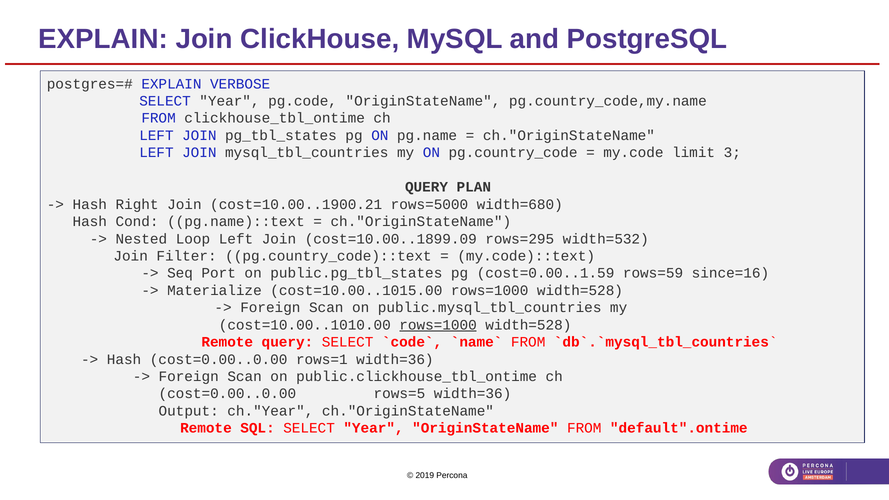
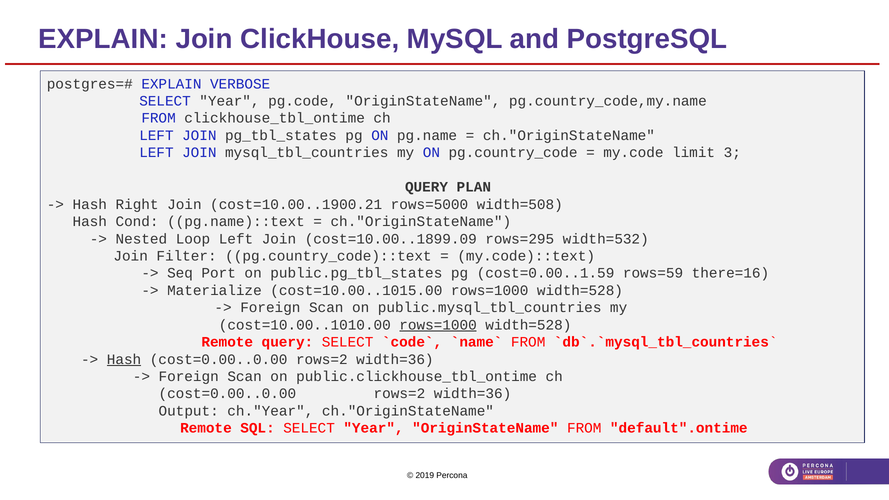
width=680: width=680 -> width=508 (520, 204)
since=16: since=16 -> there=16 (730, 273)
Hash underline: none -> present (124, 359)
rows=1: rows=1 -> rows=2 (322, 359)
rows=5: rows=5 -> rows=2 (399, 394)
